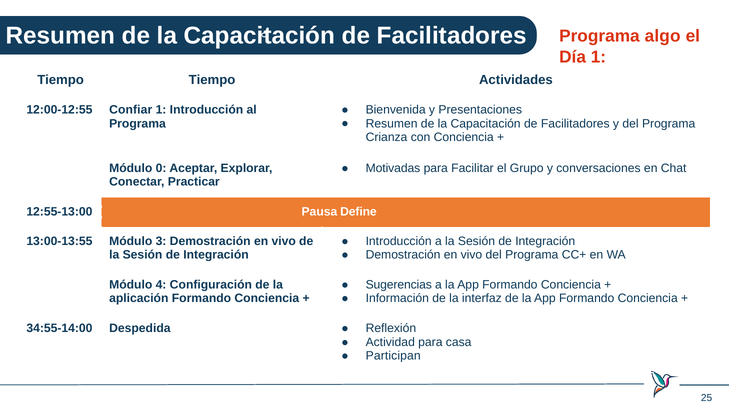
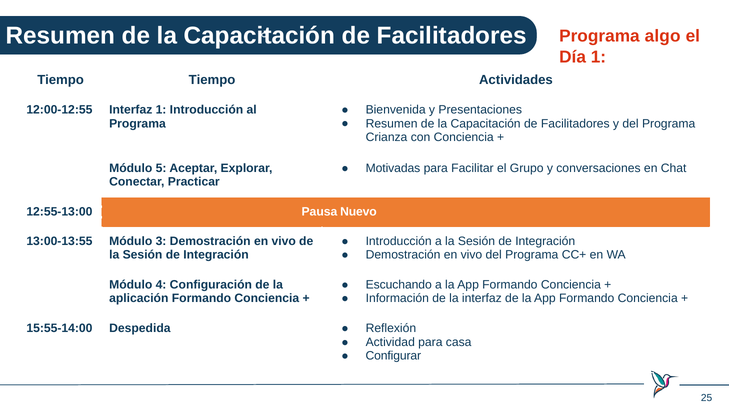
12:00-12:55 Confiar: Confiar -> Interfaz (131, 110)
0: 0 -> 5 (161, 168)
Define: Define -> Nuevo (358, 212)
Sugerencias: Sugerencias -> Escuchando (399, 285)
34:55-14:00: 34:55-14:00 -> 15:55-14:00 (59, 329)
Participan: Participan -> Configurar (393, 356)
